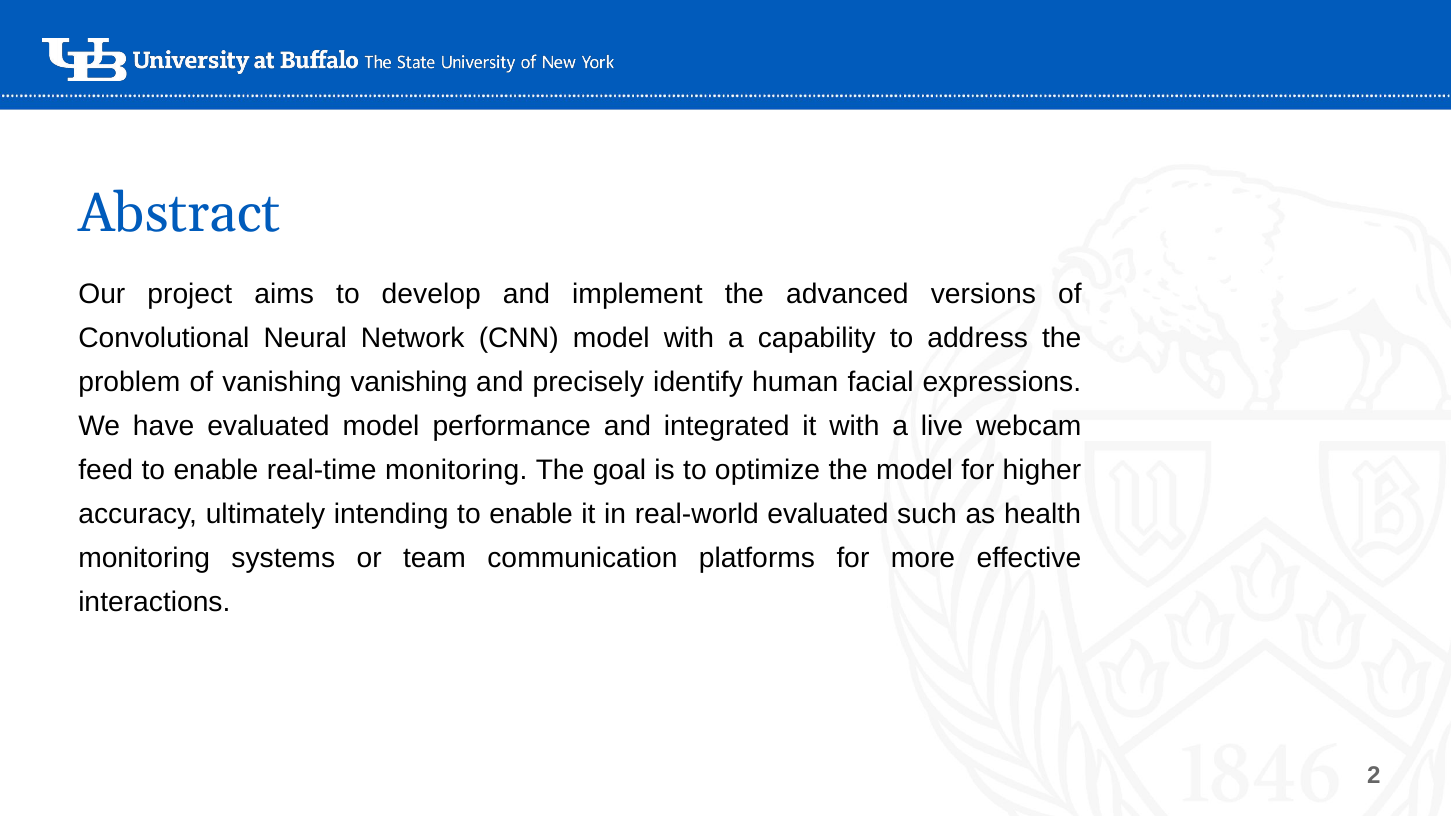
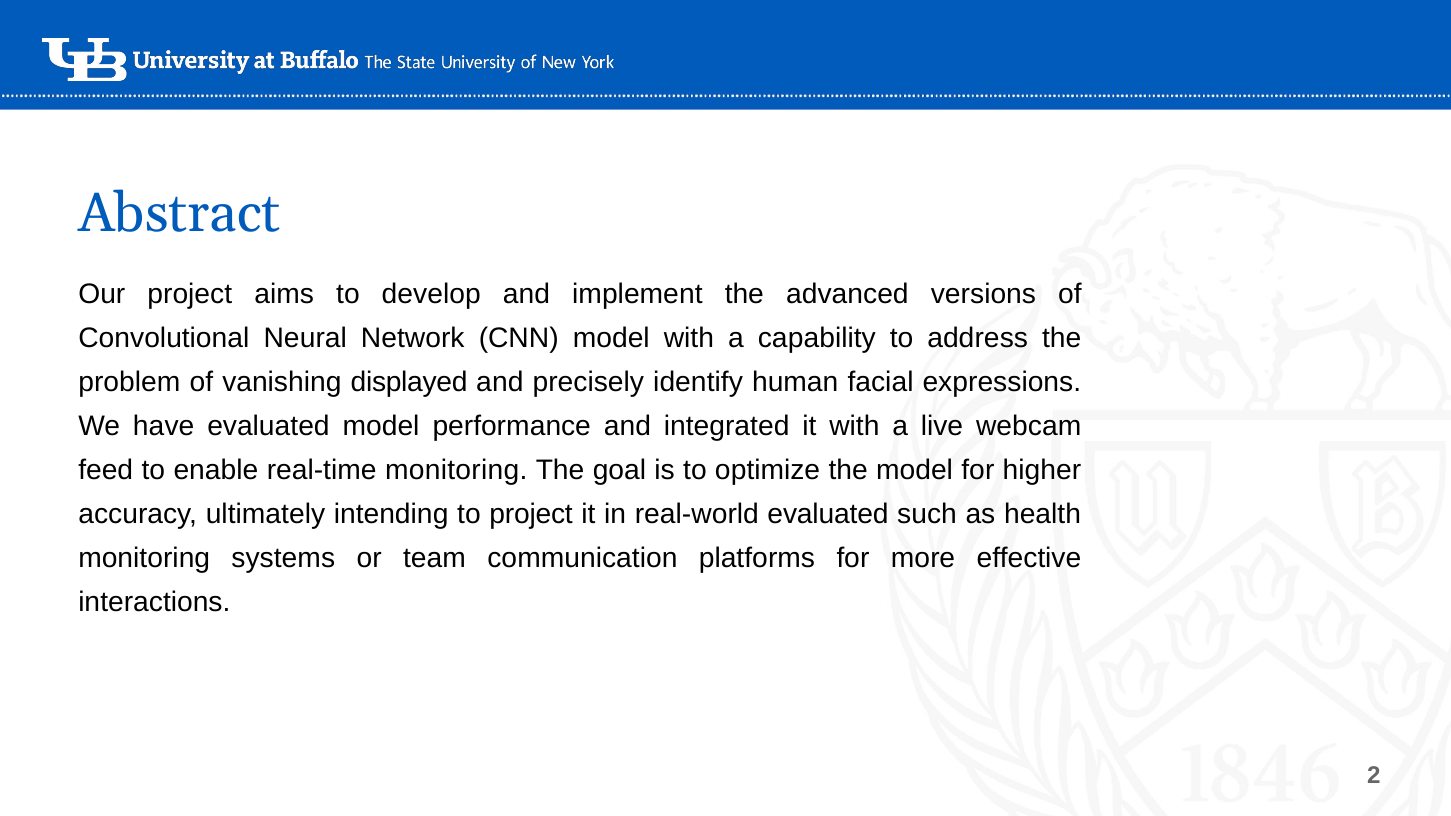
vanishing vanishing: vanishing -> displayed (409, 383)
intending to enable: enable -> project (531, 514)
